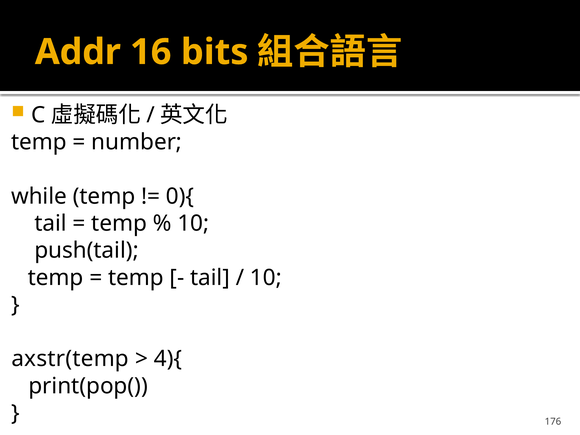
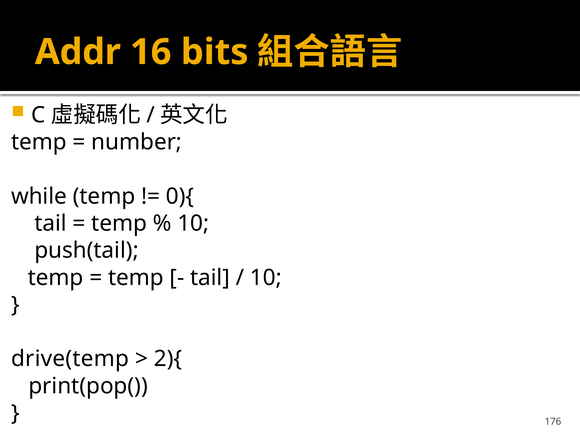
axstr(temp: axstr(temp -> drive(temp (70, 359)
4){: 4){ -> 2){ (168, 359)
